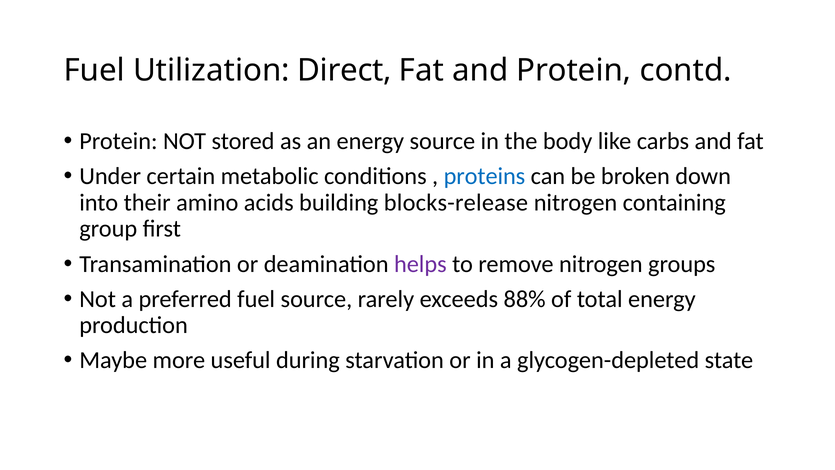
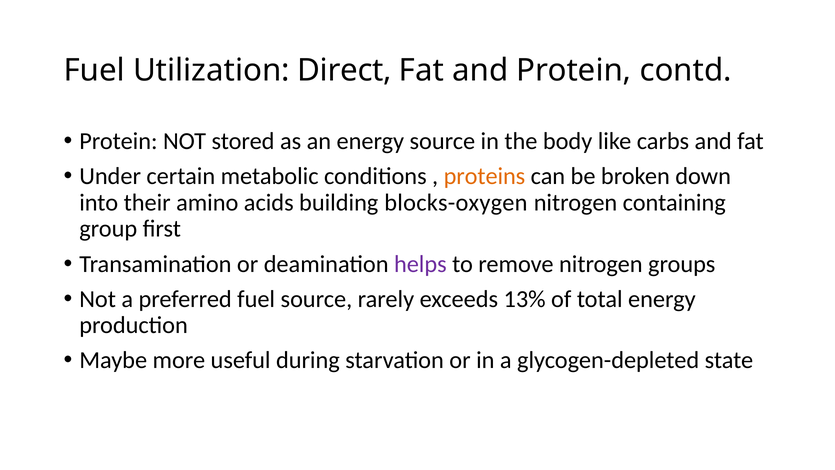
proteins colour: blue -> orange (484, 176)
blocks-release: blocks-release -> blocks-oxygen (456, 202)
88%: 88% -> 13% (525, 299)
